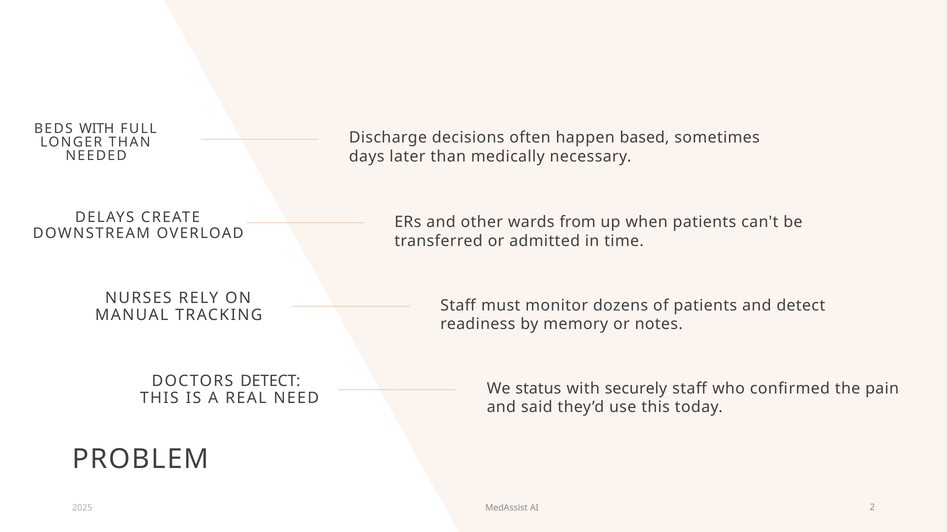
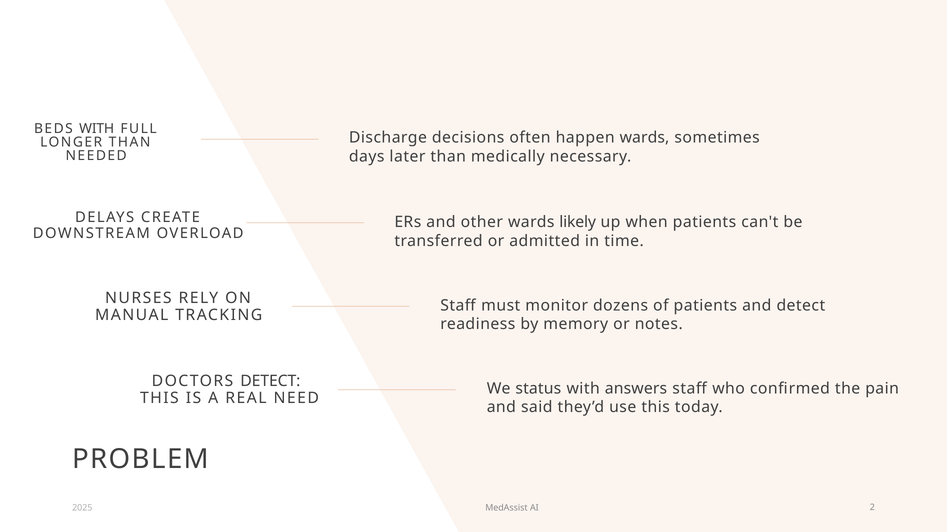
happen based: based -> wards (644, 138)
from: from -> likely (578, 222)
securely: securely -> answers (636, 389)
